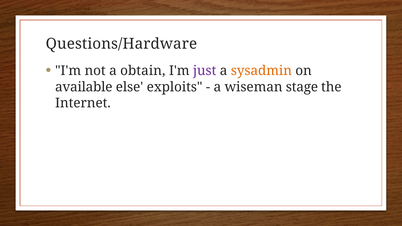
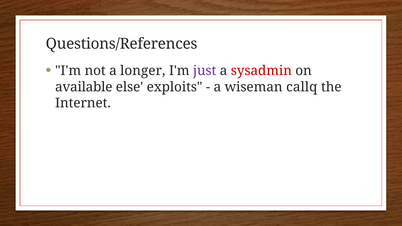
Questions/Hardware: Questions/Hardware -> Questions/References (122, 44)
obtain: obtain -> longer (143, 71)
sysadmin colour: orange -> red (261, 71)
stage: stage -> callq (302, 87)
